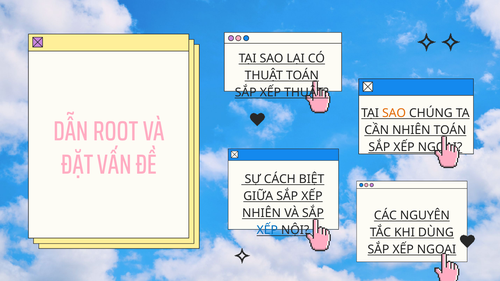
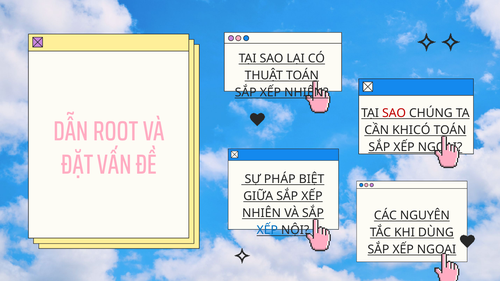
THUẬT: THUẬT -> NHIÊN (306, 93)
SAO colour: orange -> red (394, 113)
CẦN NHIÊN: NHIÊN -> KHICÓ (411, 130)
CÁCH: CÁCH -> PHÁP (280, 179)
